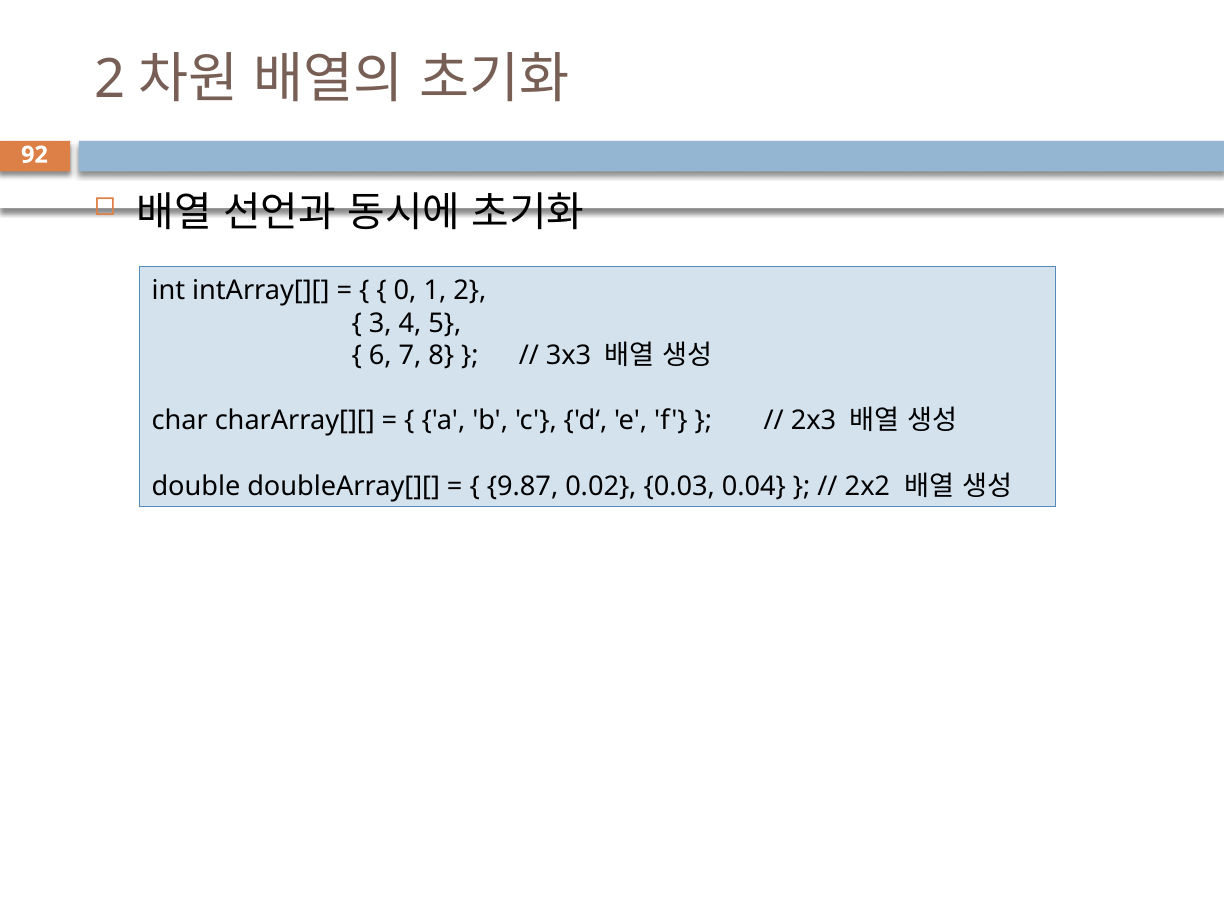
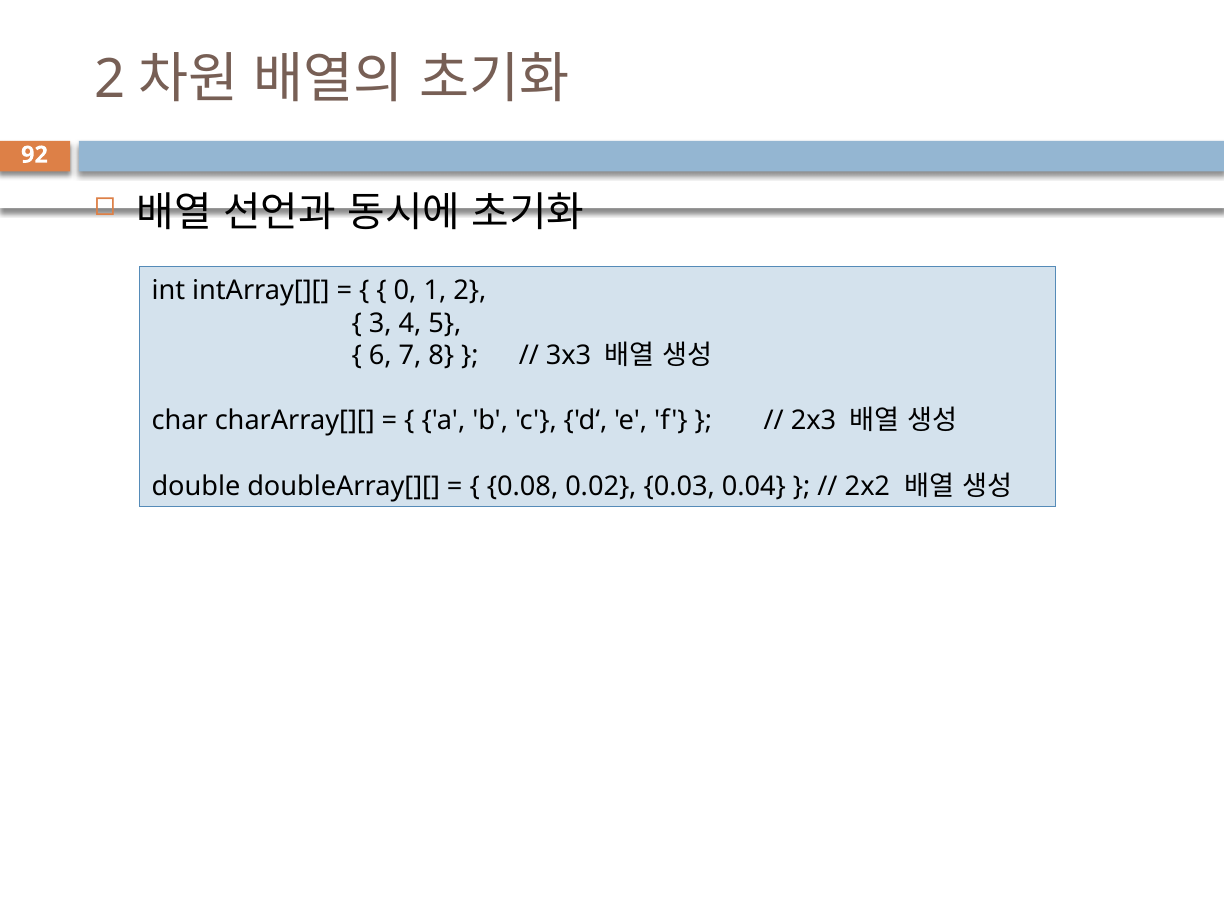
9.87: 9.87 -> 0.08 (523, 486)
